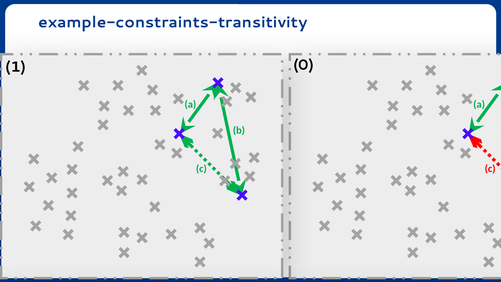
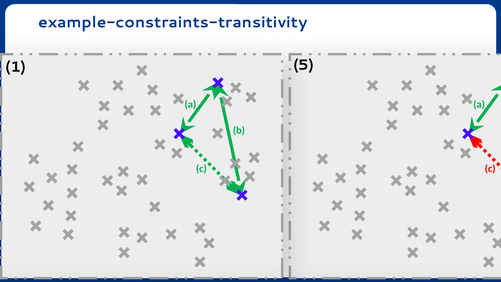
0: 0 -> 5 (303, 65)
